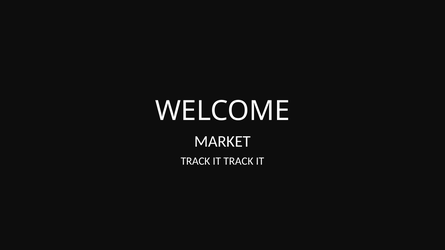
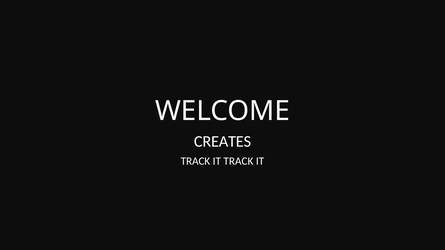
MARKET: MARKET -> CREATES (223, 142)
